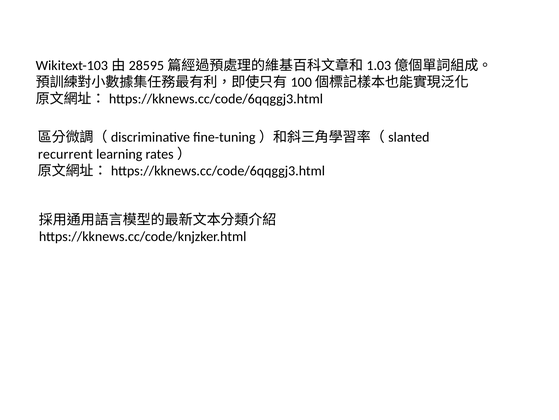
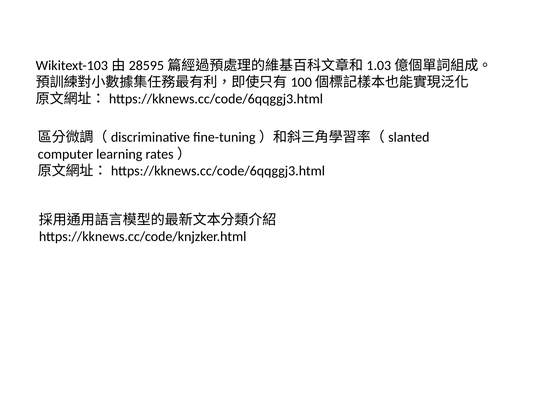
recurrent: recurrent -> computer (65, 154)
